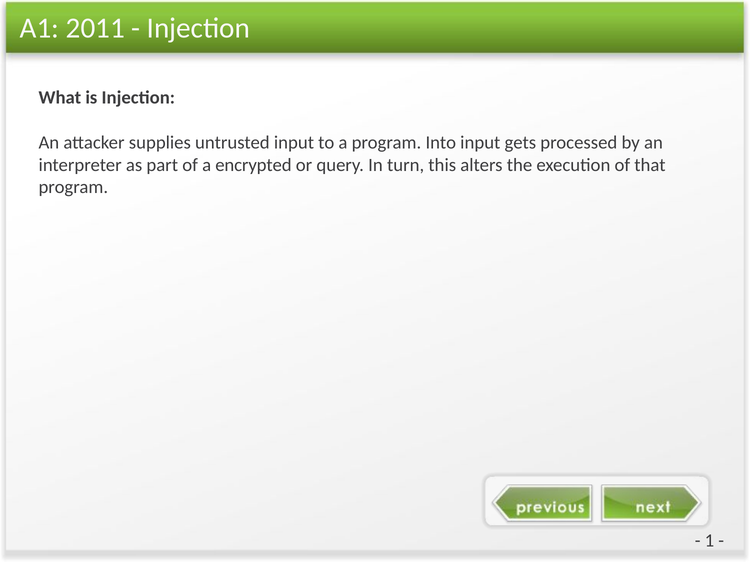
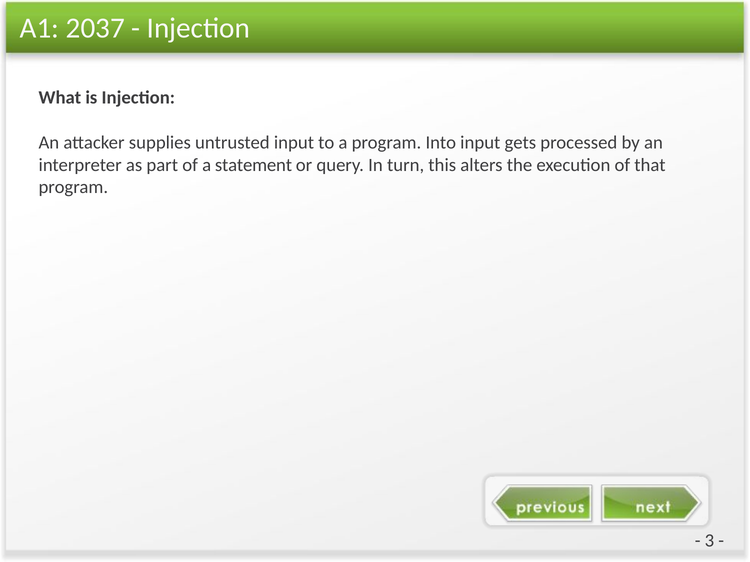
2011: 2011 -> 2037 (95, 28)
encrypted: encrypted -> statement (253, 165)
1: 1 -> 3 (709, 541)
